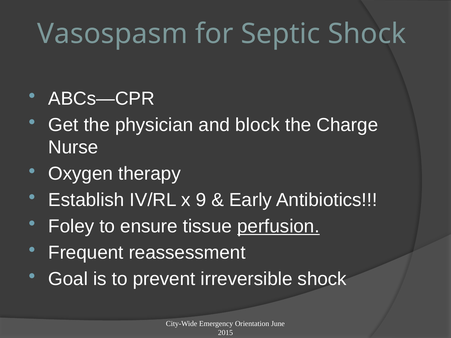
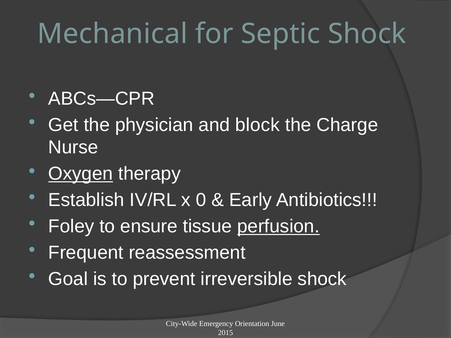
Vasospasm: Vasospasm -> Mechanical (112, 34)
Oxygen underline: none -> present (81, 174)
9: 9 -> 0 (201, 200)
